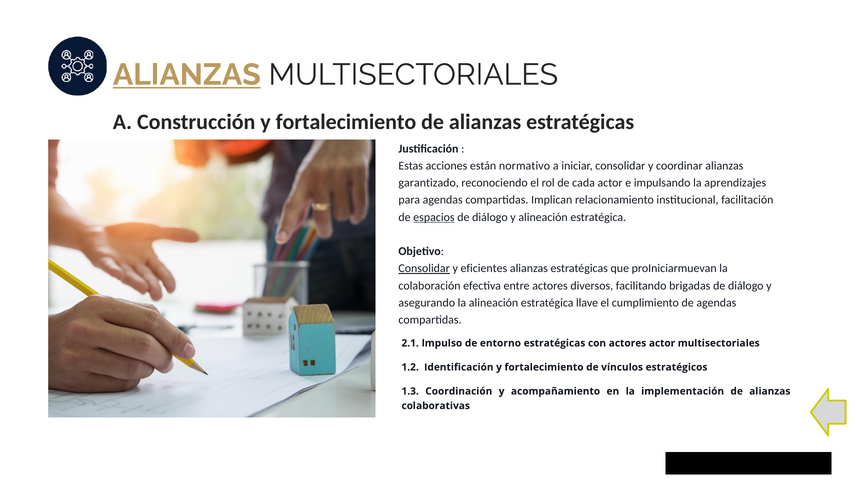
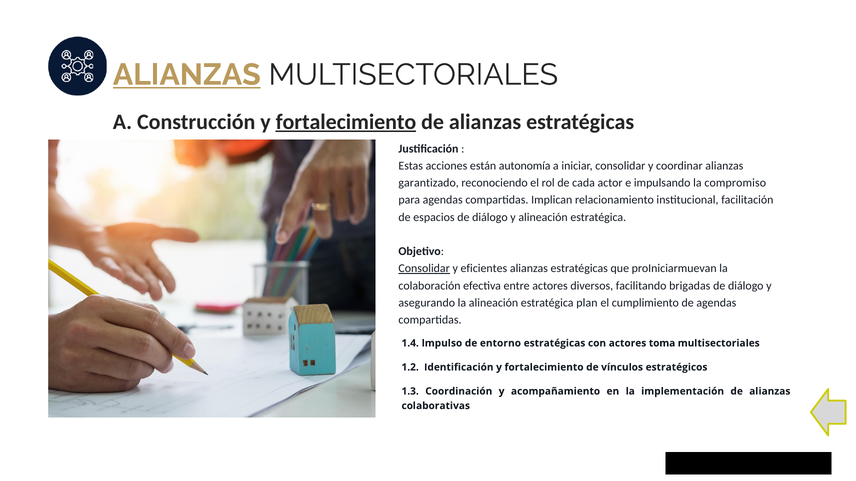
fortalecimiento underline: none -> present (346, 122)
normativo: normativo -> autonomía (525, 166)
aprendizajes: aprendizajes -> compromiso (735, 183)
espacios underline: present -> none (434, 217)
llave: llave -> plan (587, 303)
2.1: 2.1 -> 1.4 (410, 343)
actores actor: actor -> toma (662, 343)
